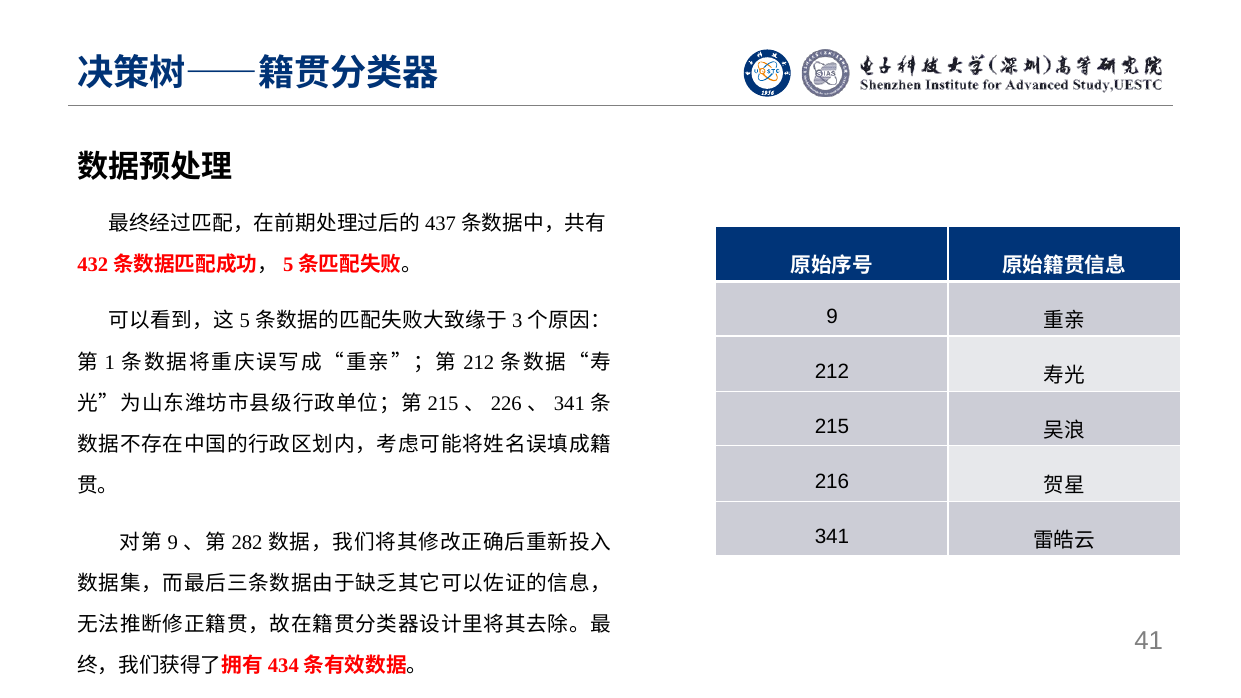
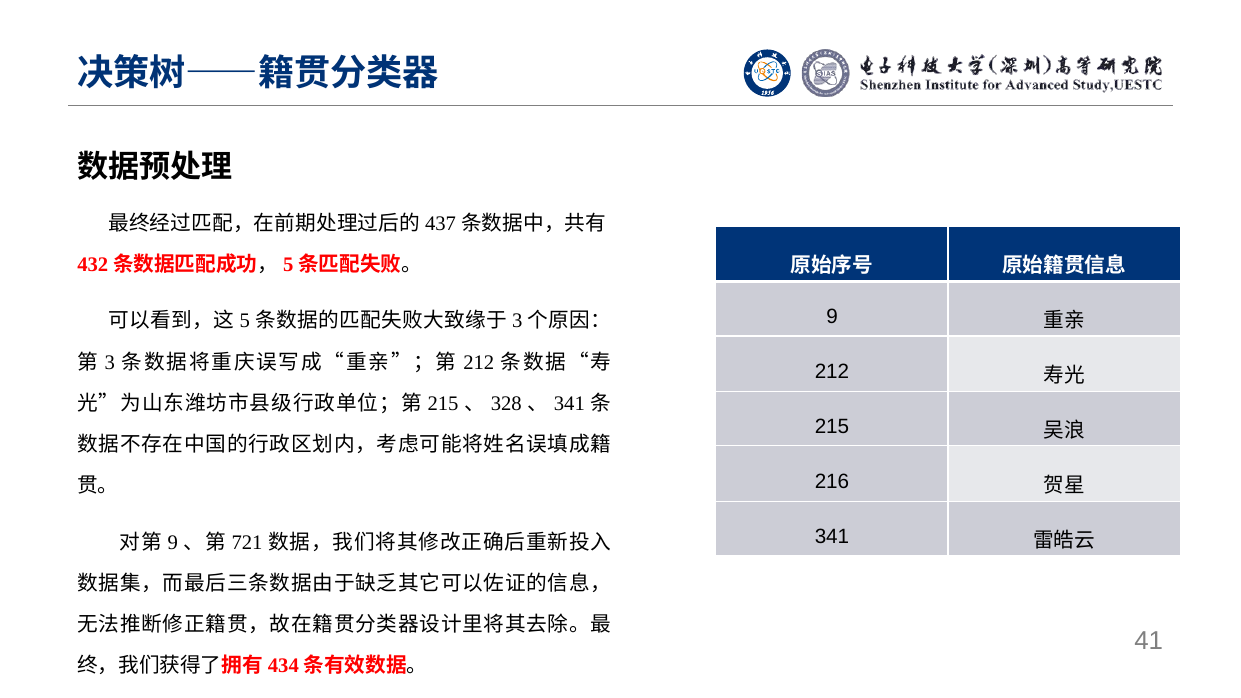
1: 1 -> 3 (110, 362)
226: 226 -> 328 (506, 403)
282: 282 -> 721 (247, 542)
